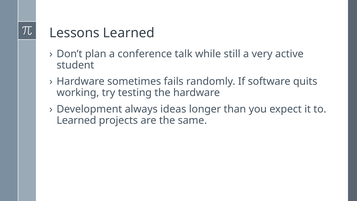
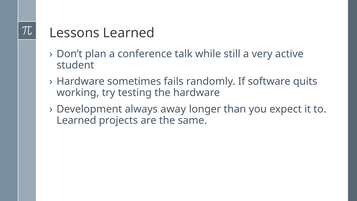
ideas: ideas -> away (173, 109)
